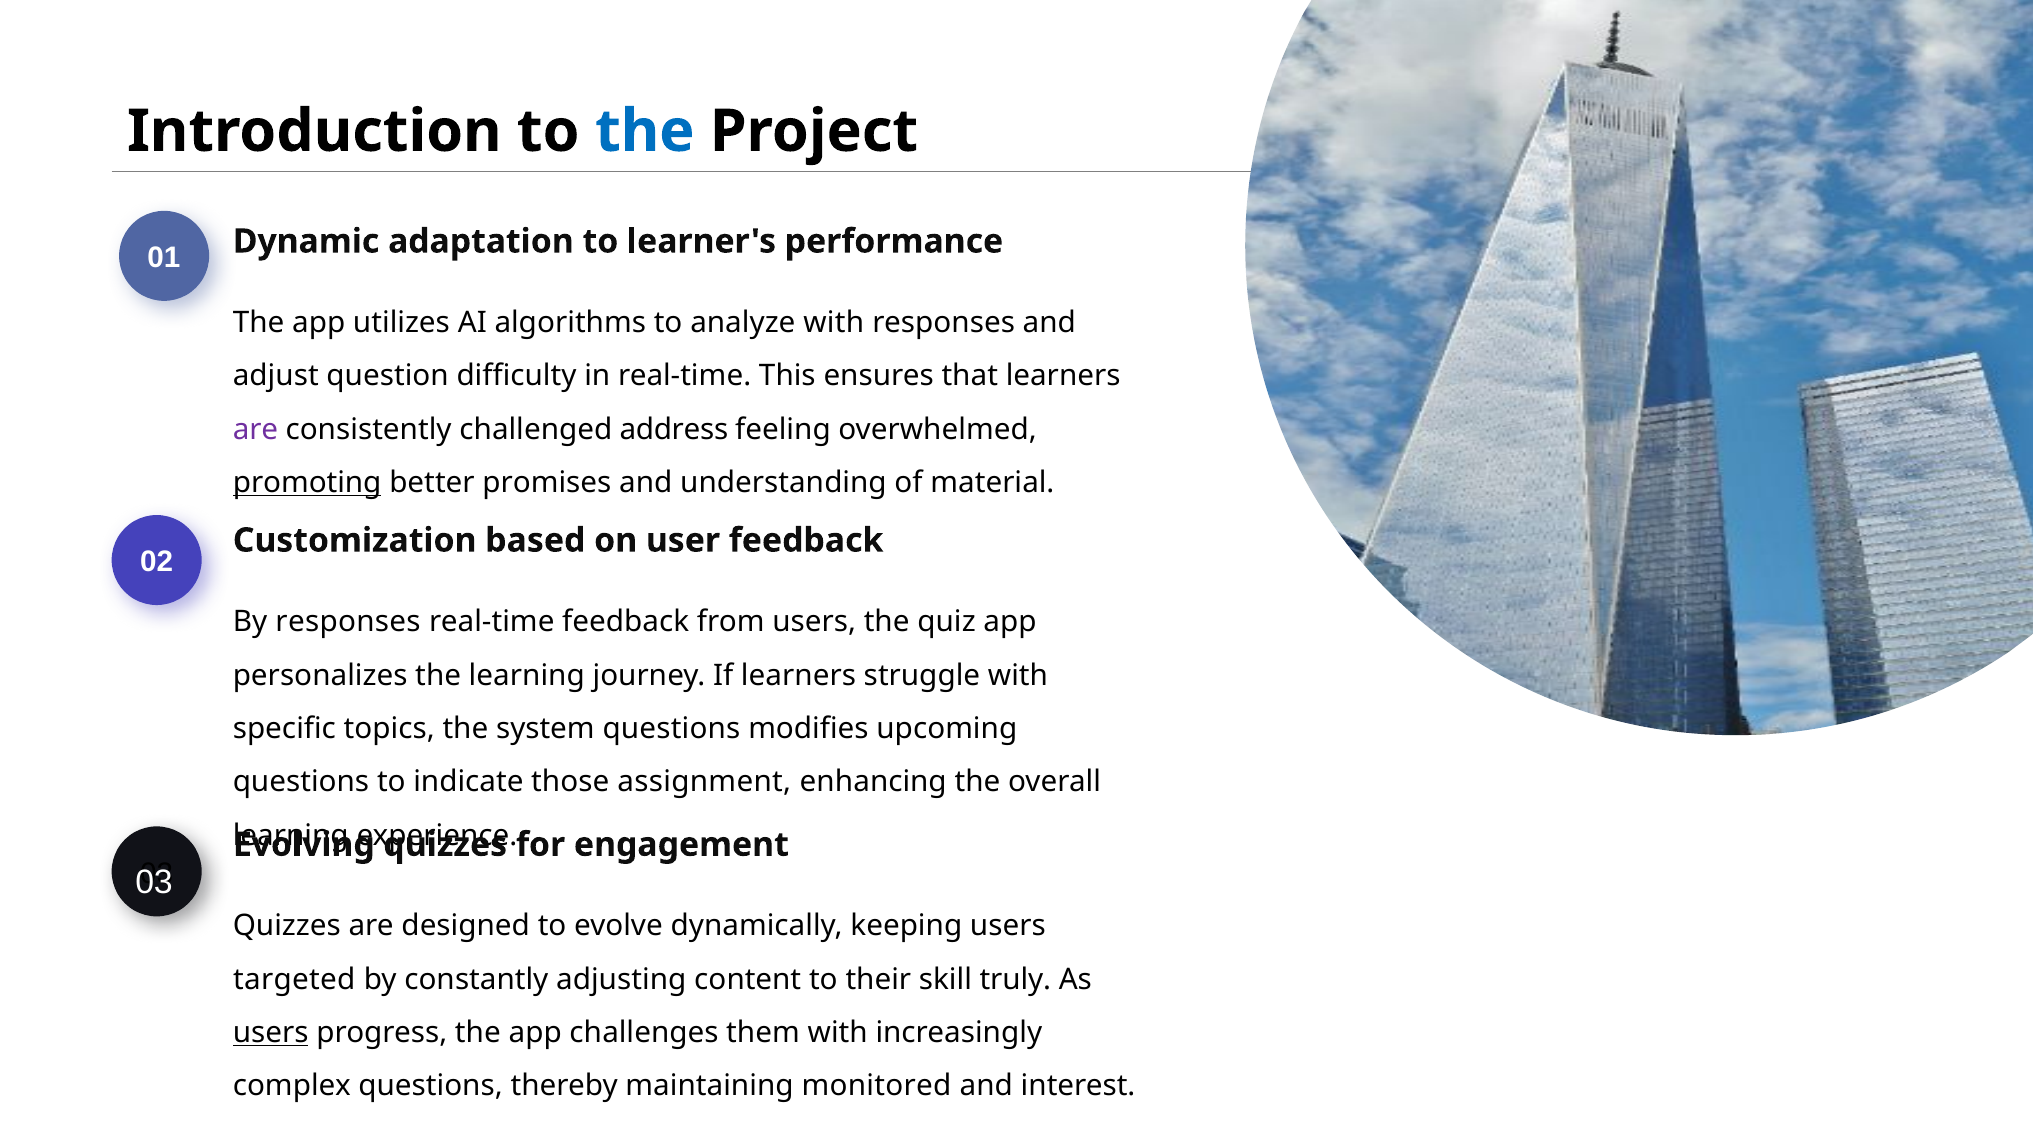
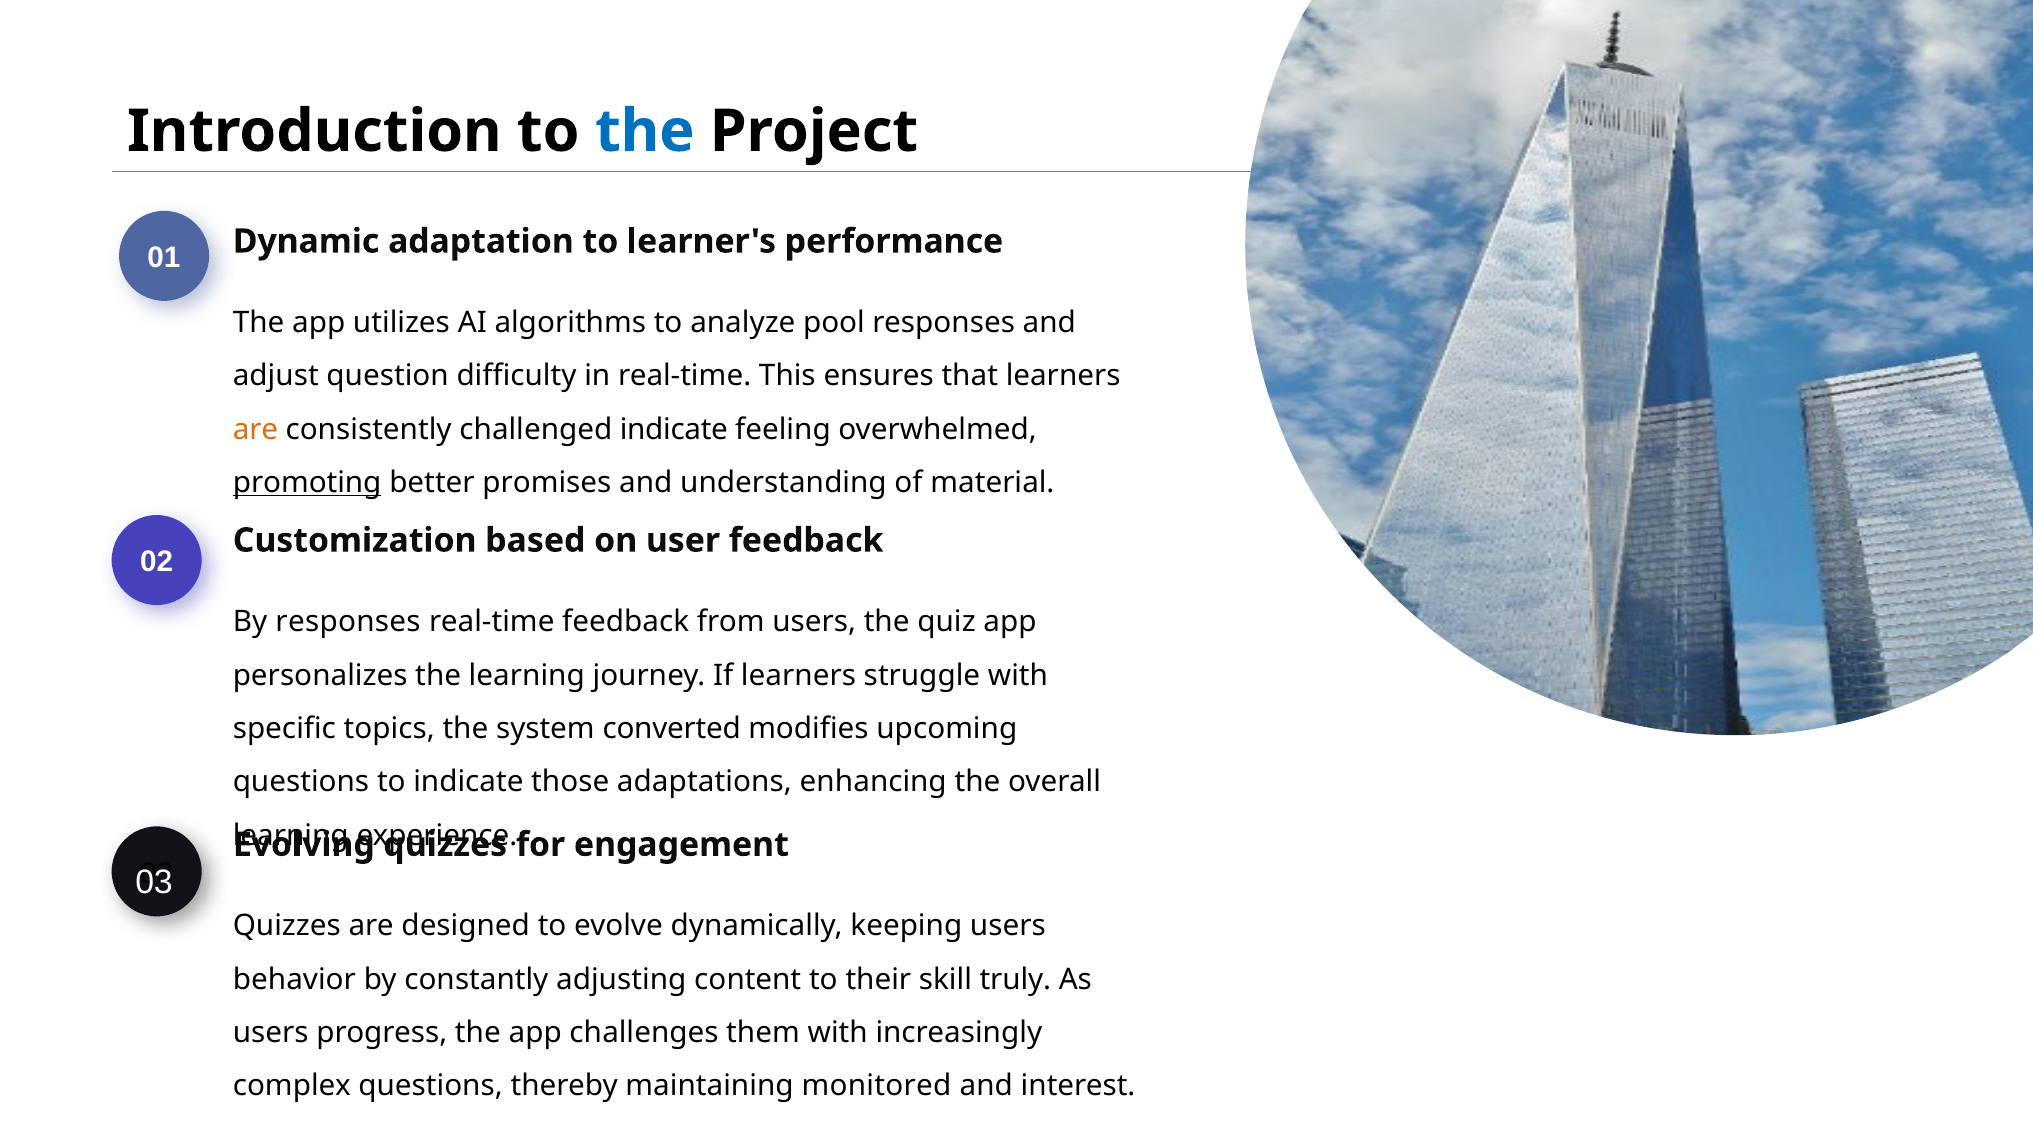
analyze with: with -> pool (834, 323)
are colour: purple -> orange (255, 430)
challenged address: address -> indicate (674, 430)
system questions: questions -> converted (672, 729)
assignment: assignment -> adaptations (704, 782)
targeted: targeted -> behavior (294, 980)
users underline: present -> none (271, 1033)
